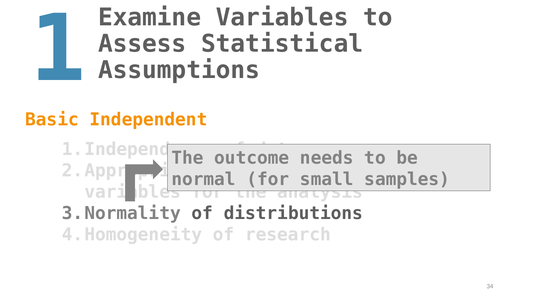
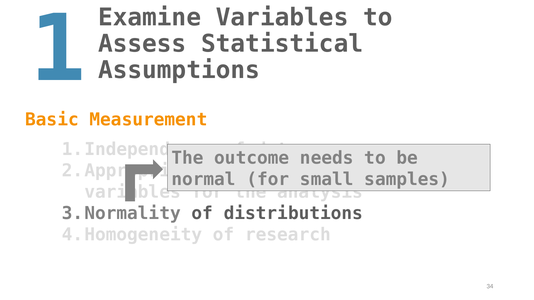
Basic Independent: Independent -> Measurement (148, 120)
